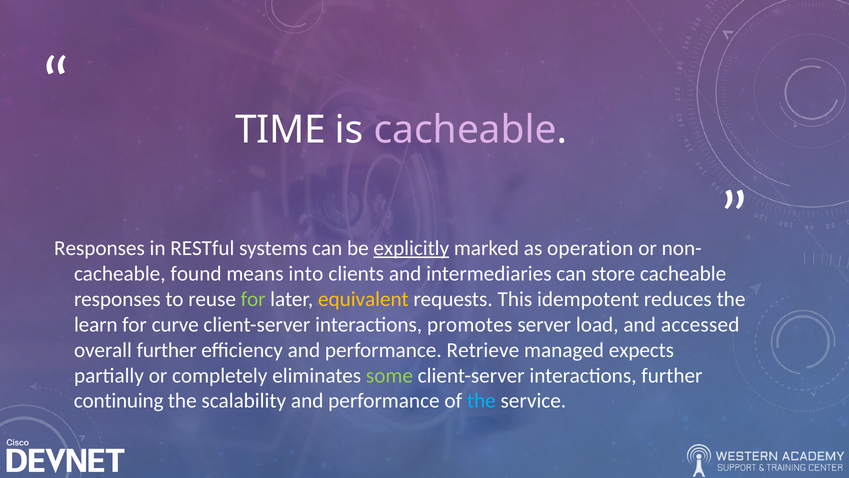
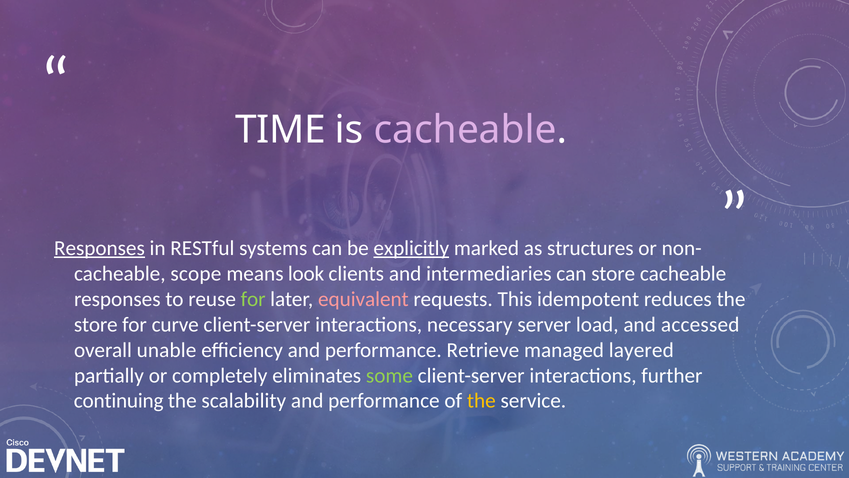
Responses underline: none -> present (99, 248)
operation: operation -> structures (590, 248)
found: found -> scope (196, 273)
into: into -> look (306, 273)
equivalent colour: yellow -> pink (363, 299)
learn: learn -> store (96, 324)
promotes: promotes -> necessary (470, 324)
overall further: further -> unable (167, 350)
expects: expects -> layered (641, 350)
the colour: light blue -> yellow (481, 401)
